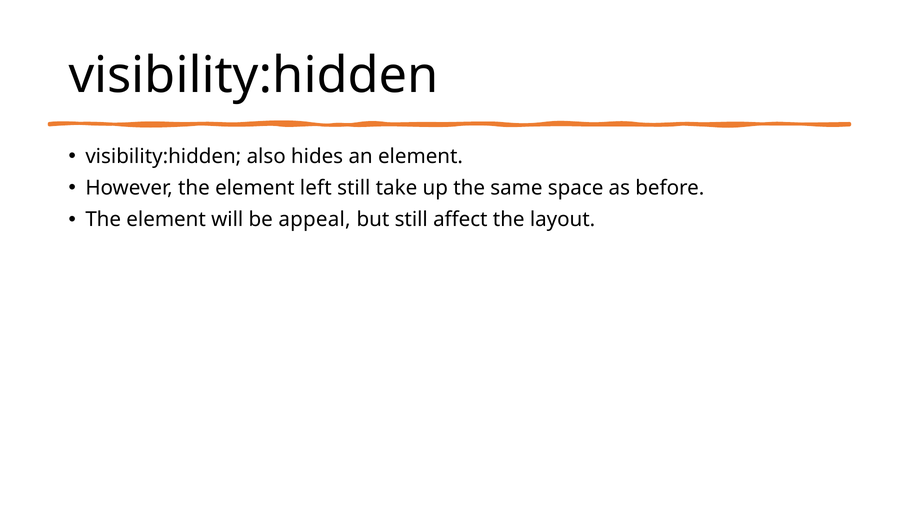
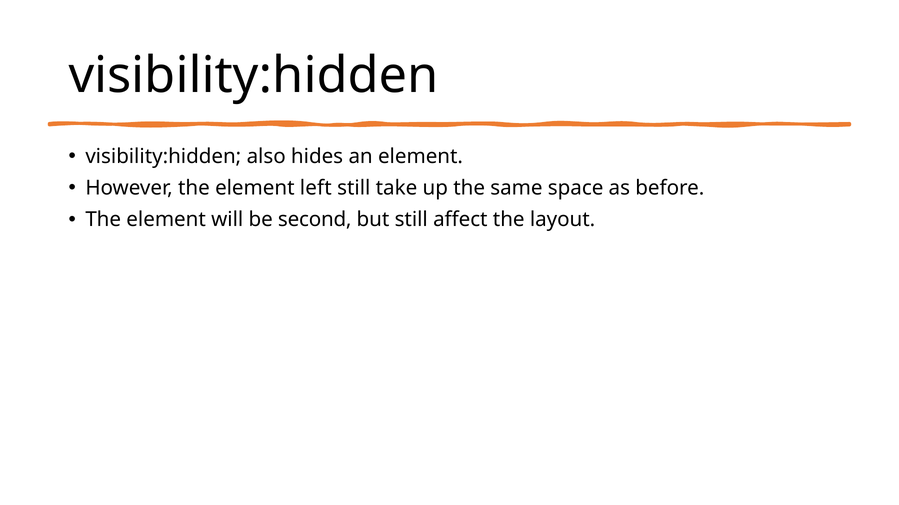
appeal: appeal -> second (315, 220)
